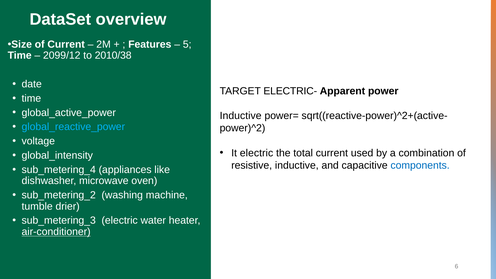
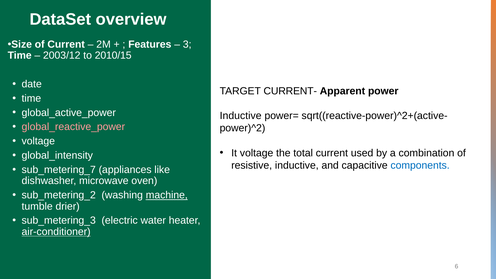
5: 5 -> 3 (187, 44)
2099/12: 2099/12 -> 2003/12 (62, 56)
2010/38: 2010/38 -> 2010/15 (113, 56)
ELECTRIC-: ELECTRIC- -> CURRENT- (290, 91)
global_reactive_power colour: light blue -> pink (73, 127)
It electric: electric -> voltage (257, 153)
sub_metering_4: sub_metering_4 -> sub_metering_7 (59, 170)
machine underline: none -> present (167, 195)
